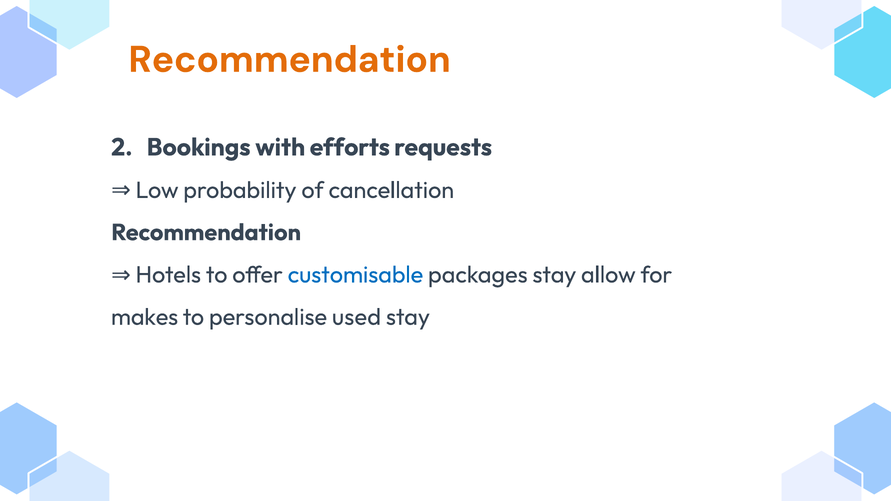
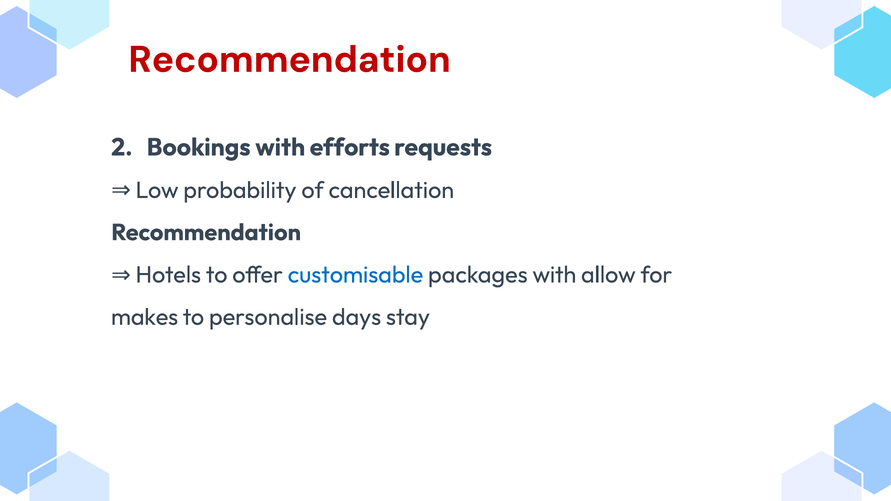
Recommendation colour: orange -> red (290, 60)
packages stay: stay -> with (554, 275)
used: used -> days (357, 317)
